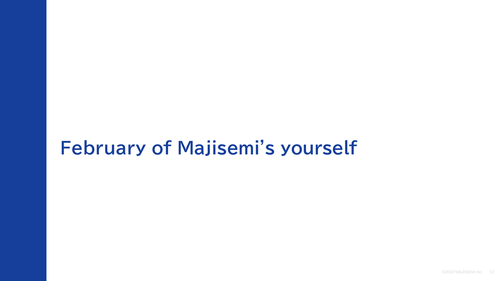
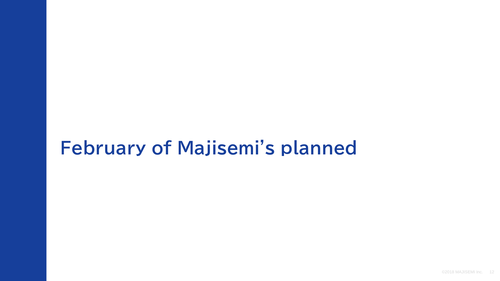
yourself: yourself -> planned (319, 149)
